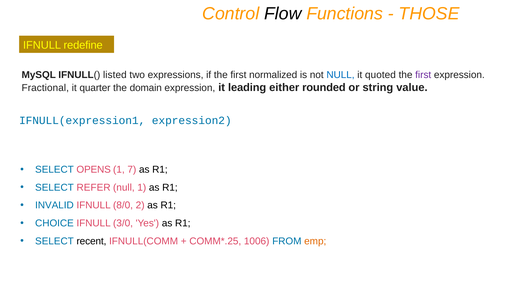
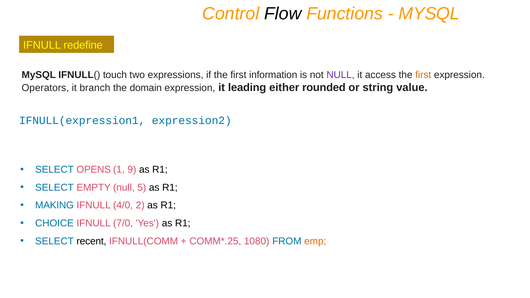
THOSE: THOSE -> MYSQL (429, 14)
listed: listed -> touch (115, 75)
normalized: normalized -> information (273, 75)
NULL colour: blue -> purple (341, 75)
quoted: quoted -> access (380, 75)
first colour: purple -> orange (423, 75)
Fractional: Fractional -> Operators (45, 88)
quarter: quarter -> branch (95, 88)
7: 7 -> 9 (132, 170)
REFER: REFER -> EMPTY (94, 188)
null 1: 1 -> 5 (142, 188)
INVALID: INVALID -> MAKING (55, 205)
8/0: 8/0 -> 4/0 (123, 205)
3/0: 3/0 -> 7/0 (123, 223)
1006: 1006 -> 1080 (257, 241)
